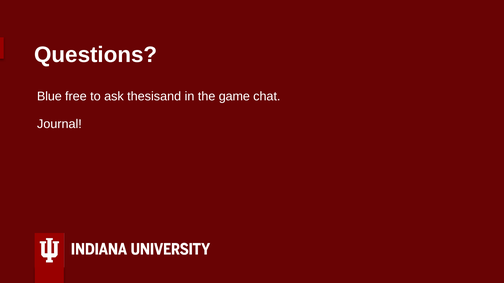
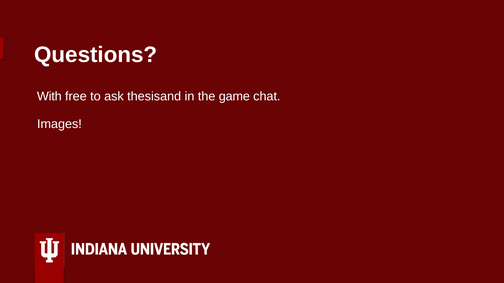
Blue: Blue -> With (49, 96)
Journal: Journal -> Images (59, 124)
